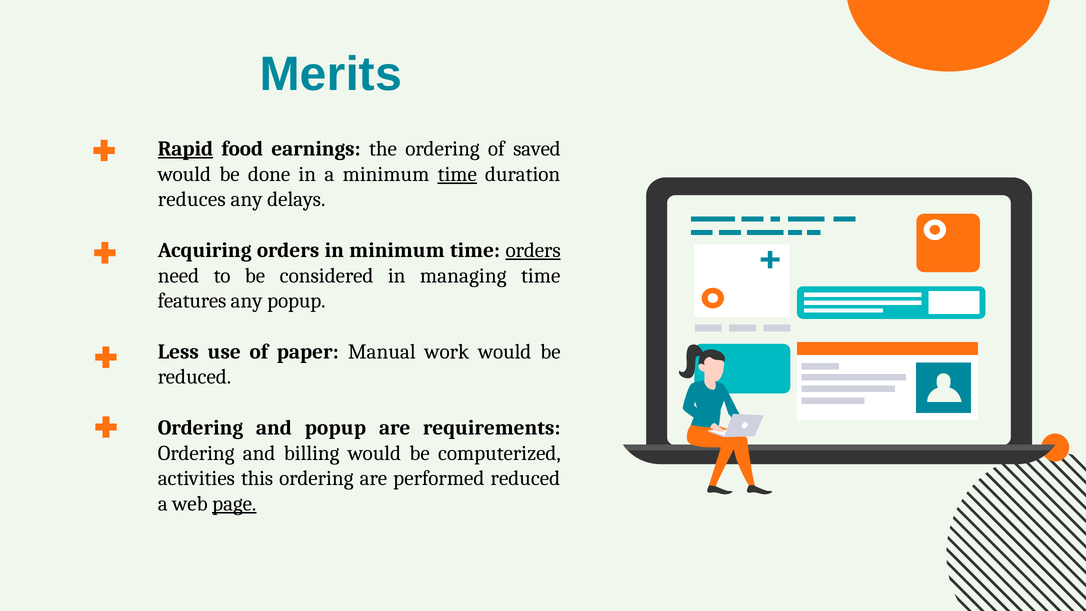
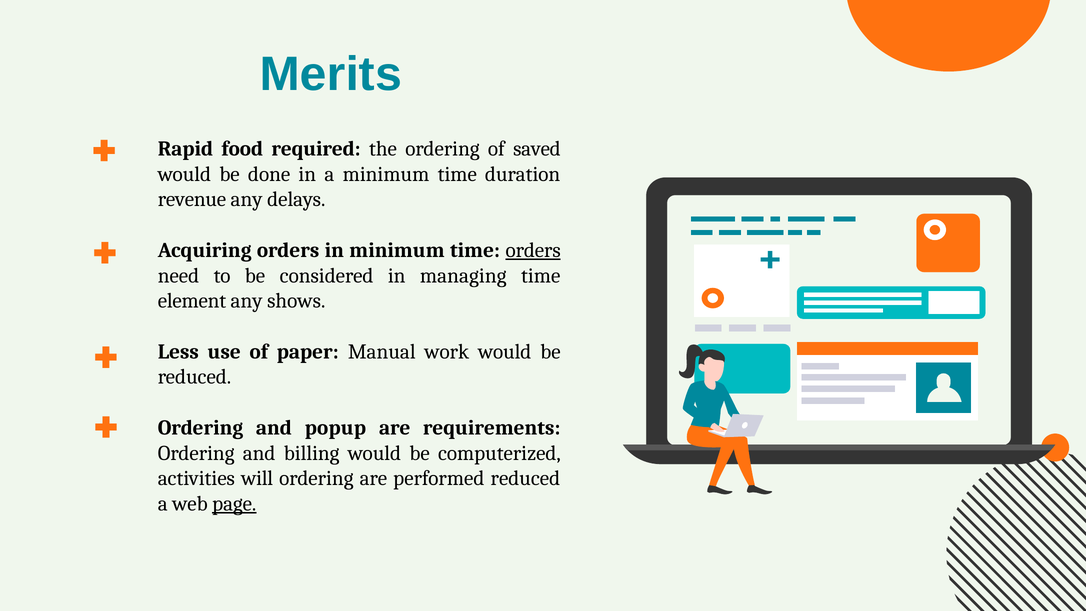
Rapid underline: present -> none (185, 149)
earnings: earnings -> required (316, 149)
time underline: present -> none (457, 174)
reduces: reduces -> revenue (192, 199)
features: features -> element (192, 301)
any popup: popup -> shows (296, 301)
this: this -> will (257, 478)
